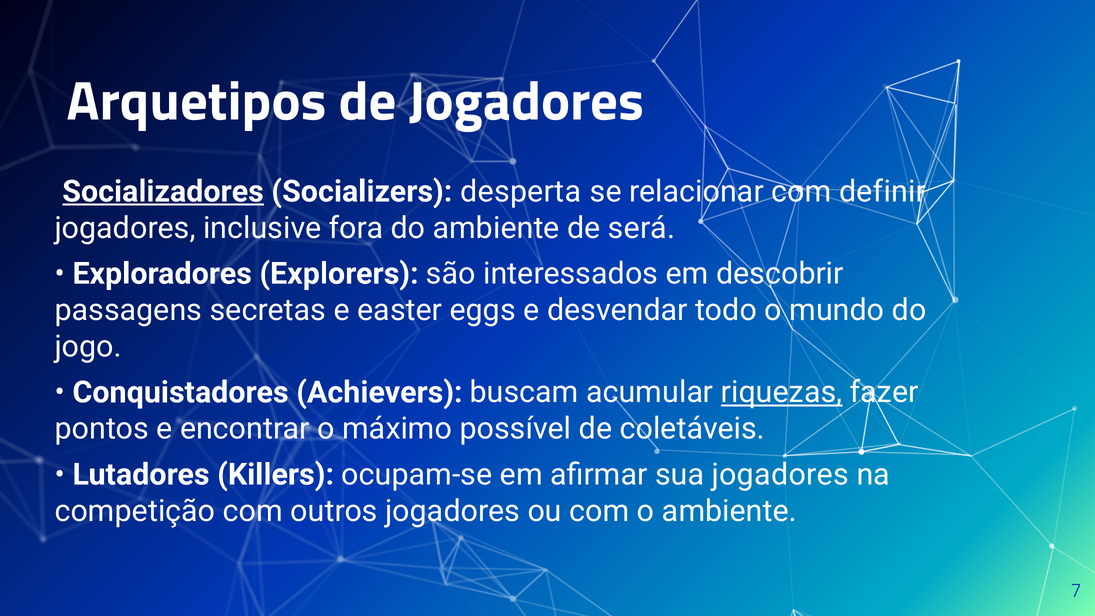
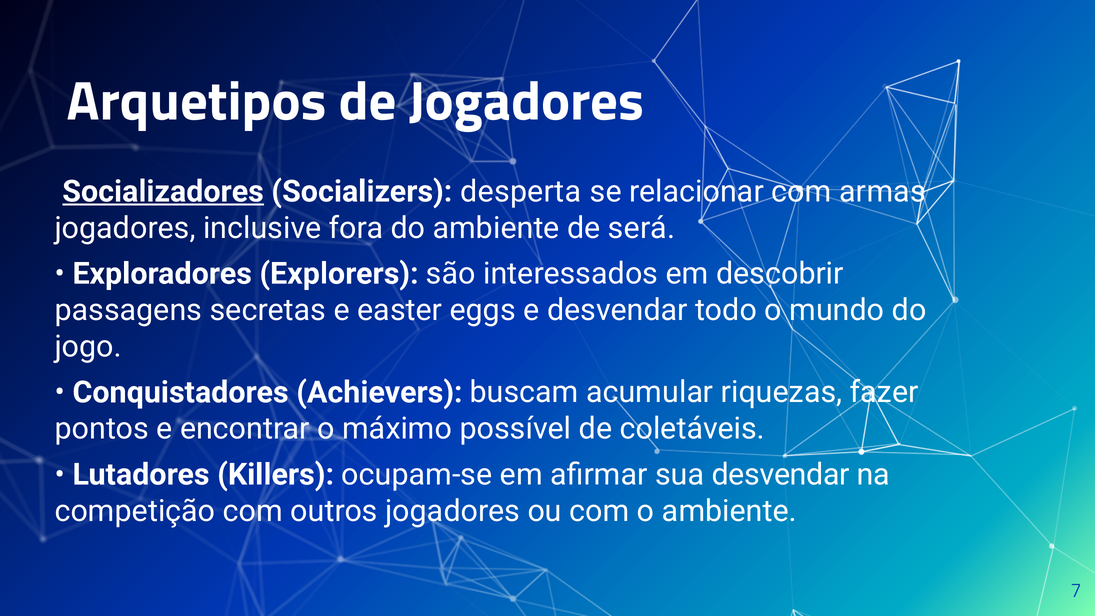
definir: definir -> armas (883, 191)
riquezas underline: present -> none (782, 392)
sua jogadores: jogadores -> desvendar (781, 475)
